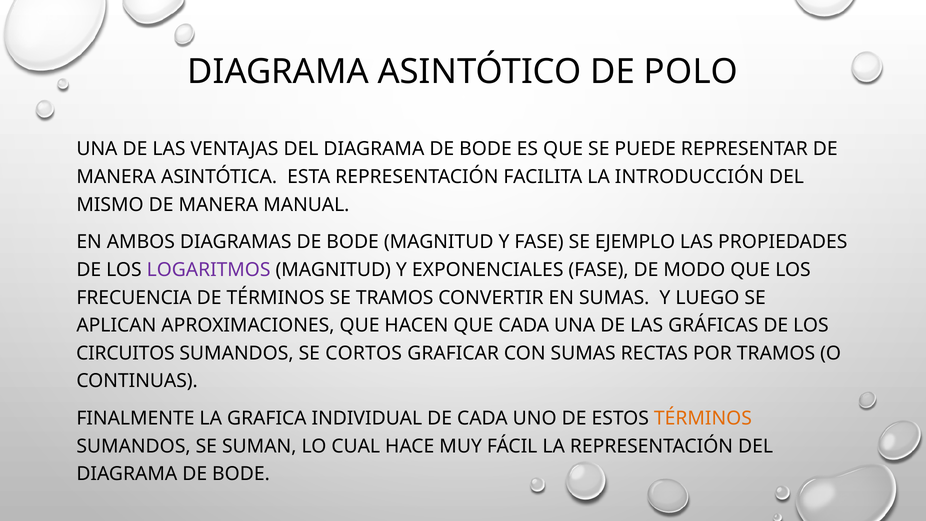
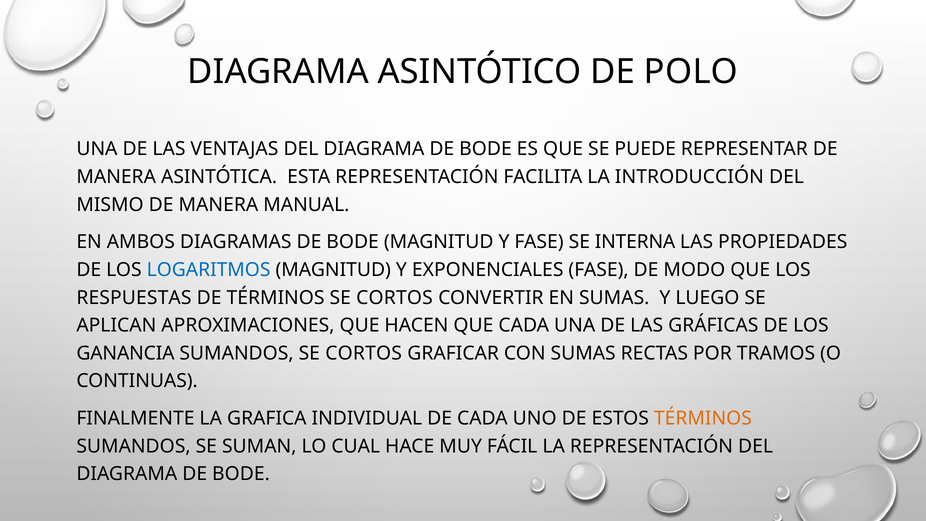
EJEMPLO: EJEMPLO -> INTERNA (635, 242)
LOGARITMOS colour: purple -> blue (209, 270)
FRECUENCIA: FRECUENCIA -> RESPUESTAS (134, 298)
TÉRMINOS SE TRAMOS: TRAMOS -> CORTOS (395, 298)
CIRCUITOS: CIRCUITOS -> GANANCIA (125, 353)
